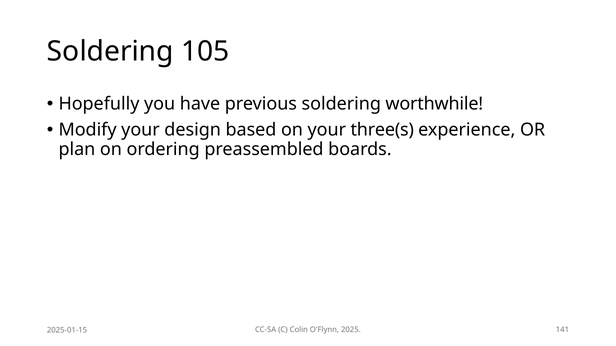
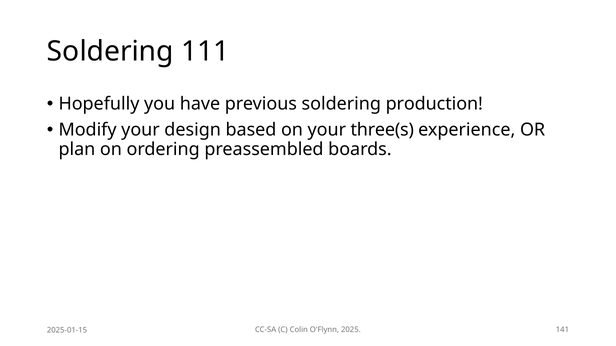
105: 105 -> 111 (205, 52)
worthwhile: worthwhile -> production (434, 104)
